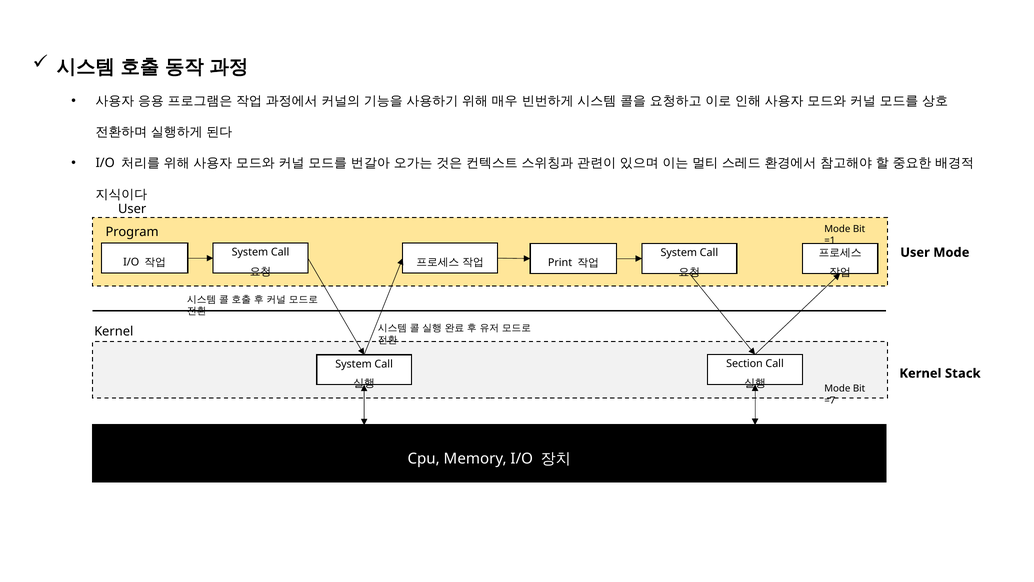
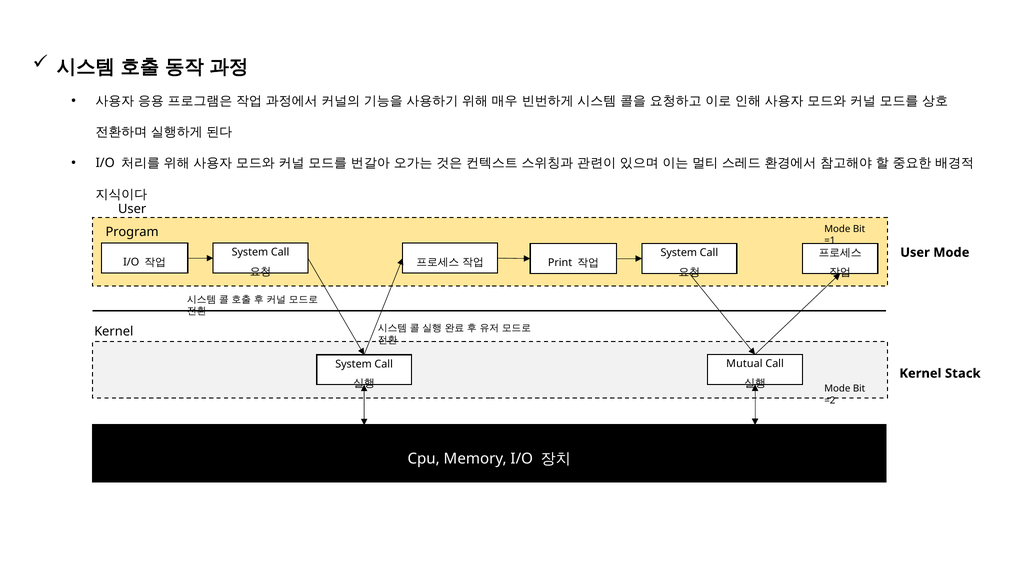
Section: Section -> Mutual (744, 364)
=7: =7 -> =2 (830, 400)
